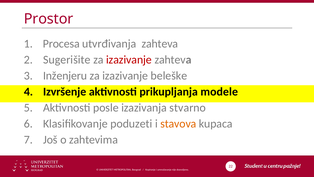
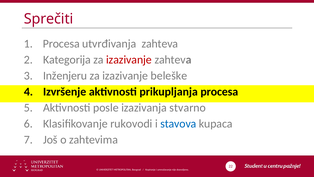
Prostor: Prostor -> Sprečiti (49, 19)
Sugerišite: Sugerišite -> Kategorija (67, 60)
prikupljanja modele: modele -> procesa (219, 92)
poduzeti: poduzeti -> rukovodi (131, 124)
stavova colour: orange -> blue (178, 124)
